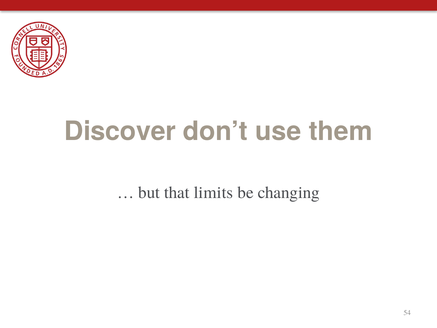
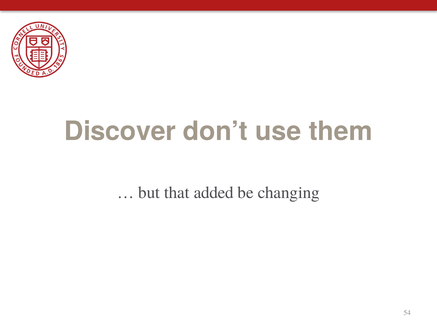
limits: limits -> added (214, 192)
